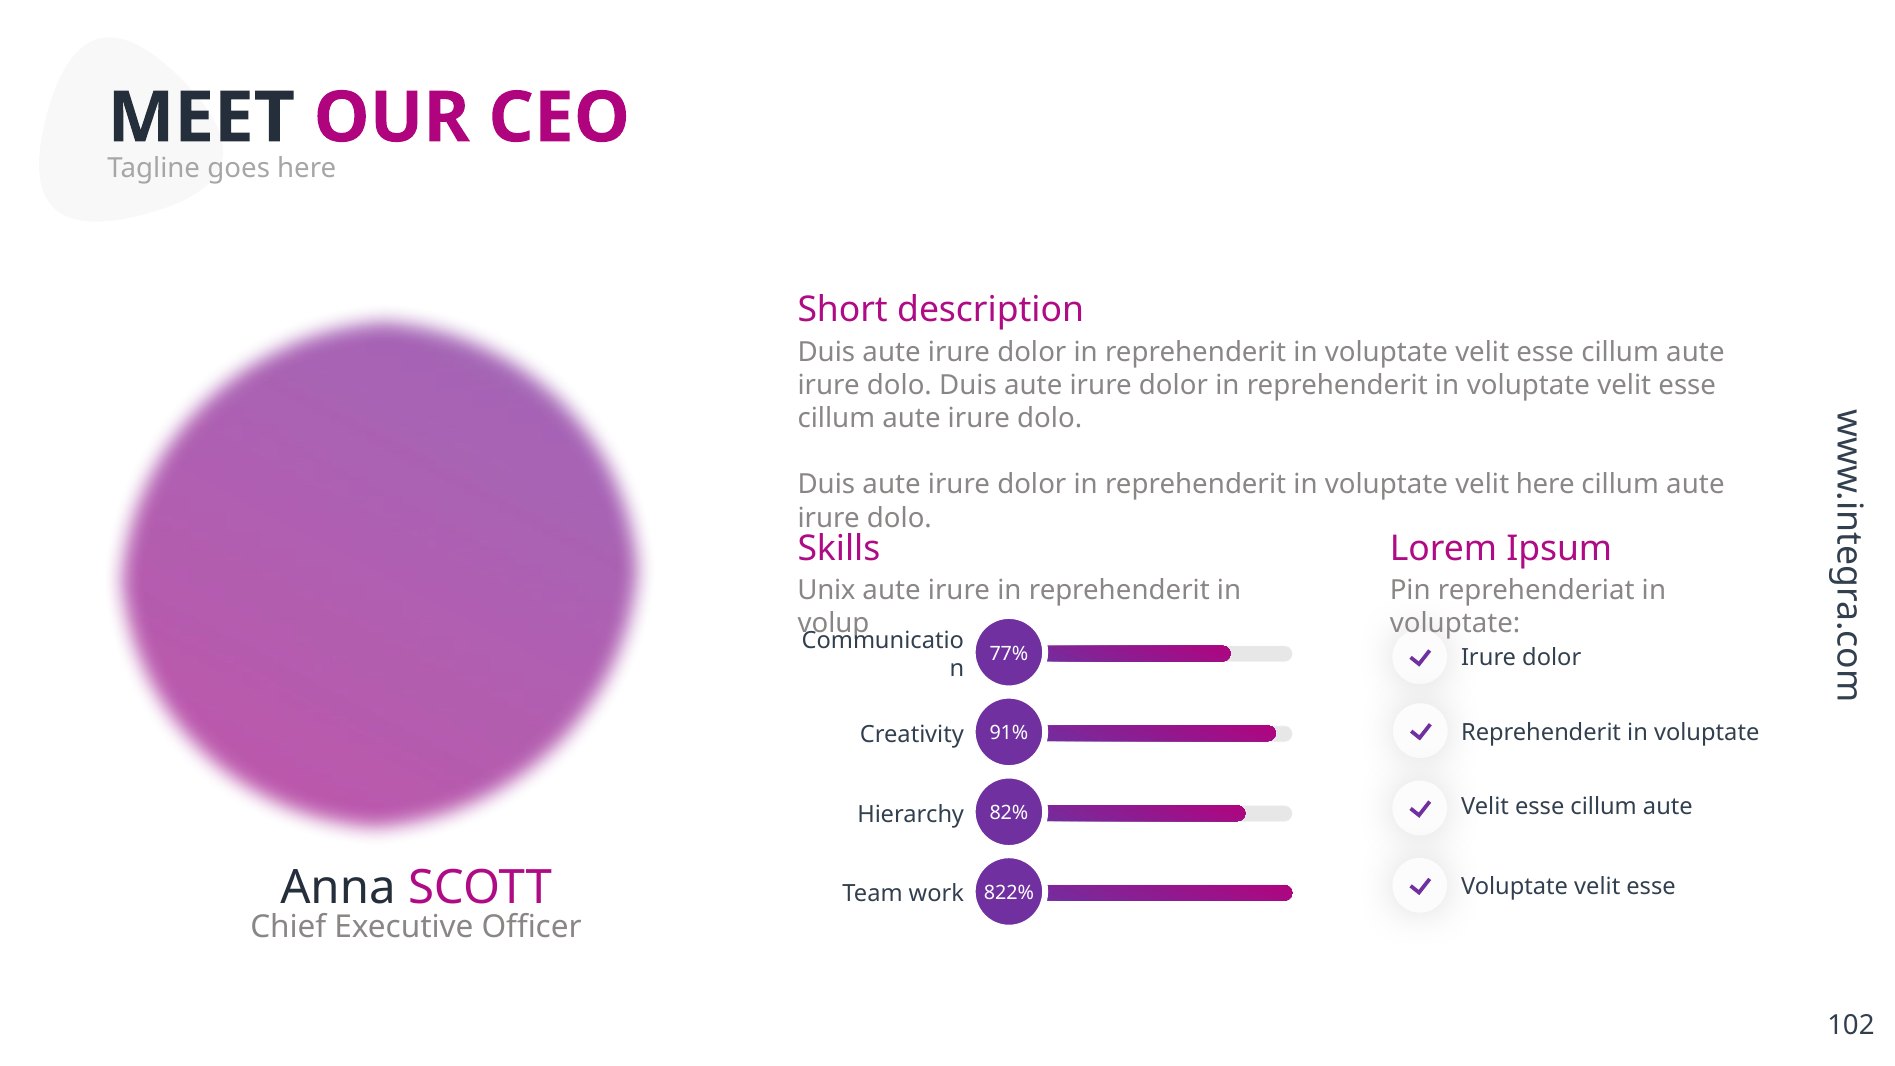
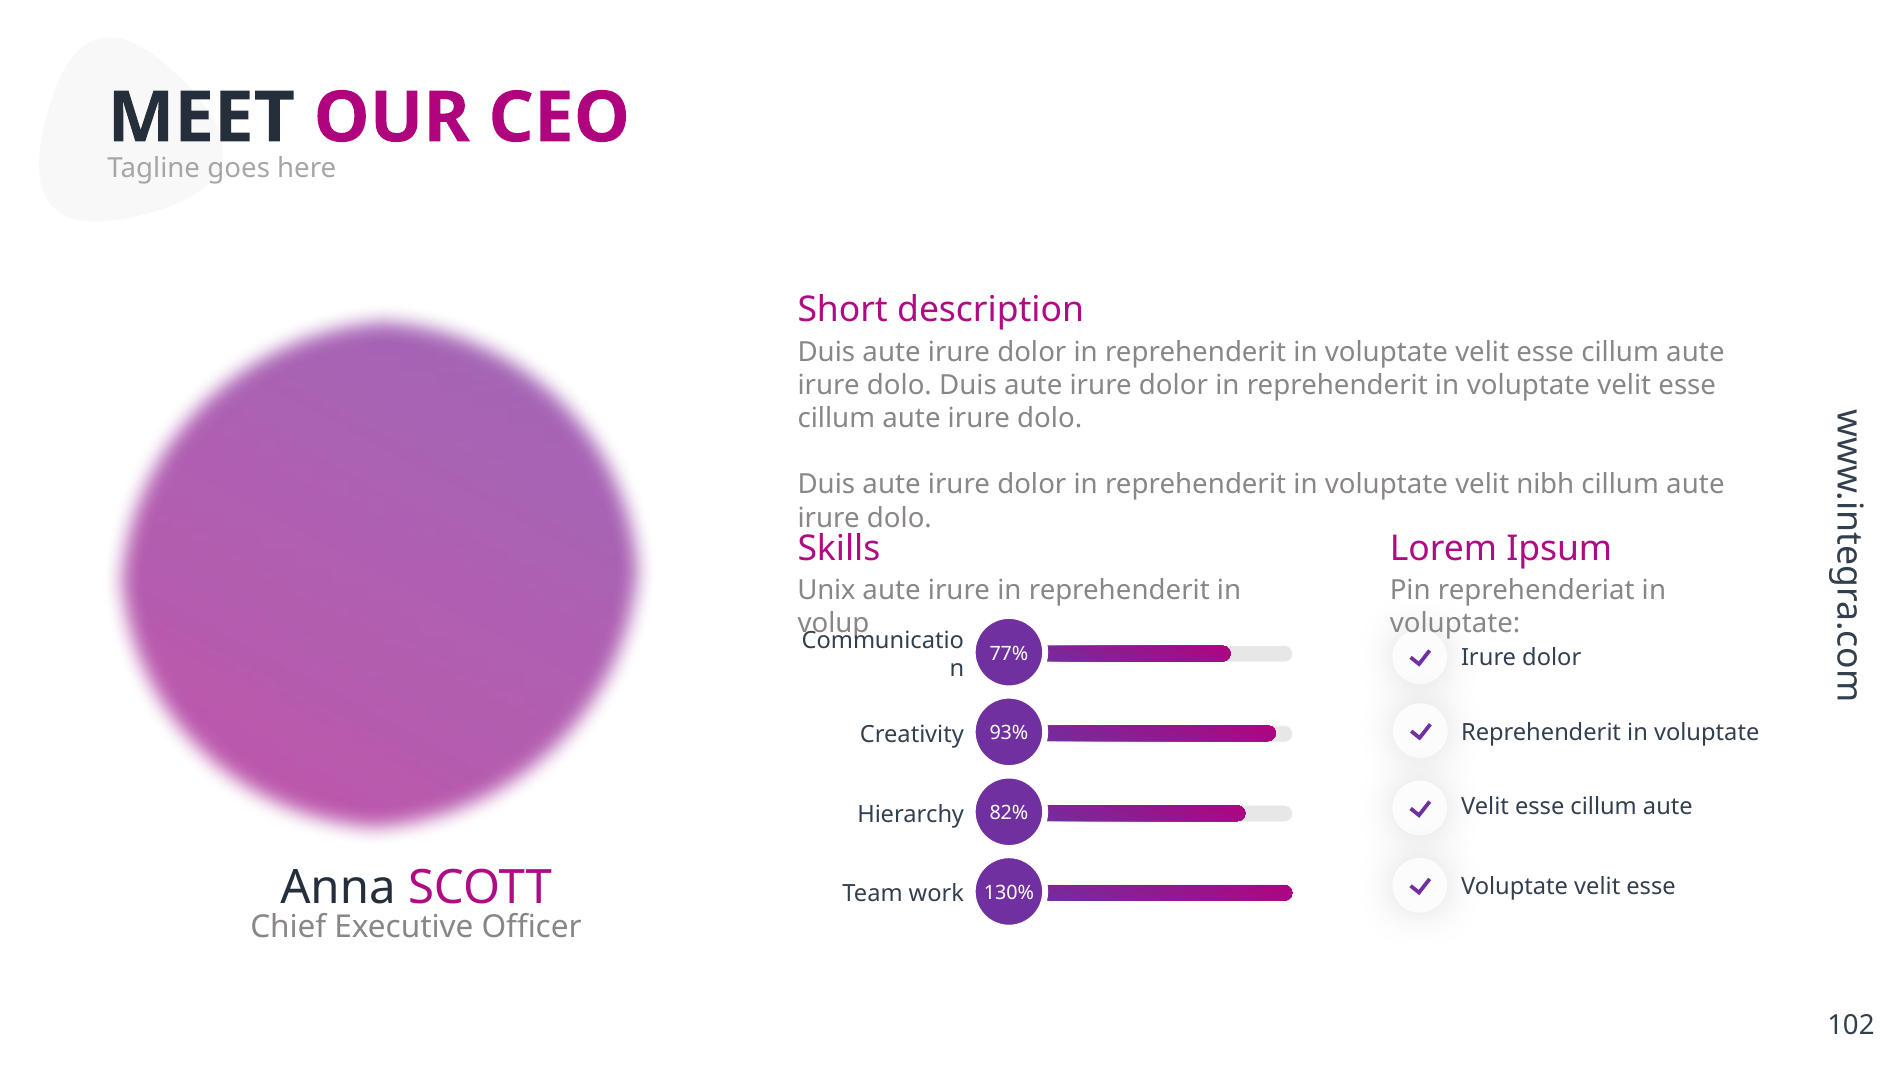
velit here: here -> nibh (1545, 485)
91%: 91% -> 93% (1009, 733)
822%: 822% -> 130% (1009, 893)
